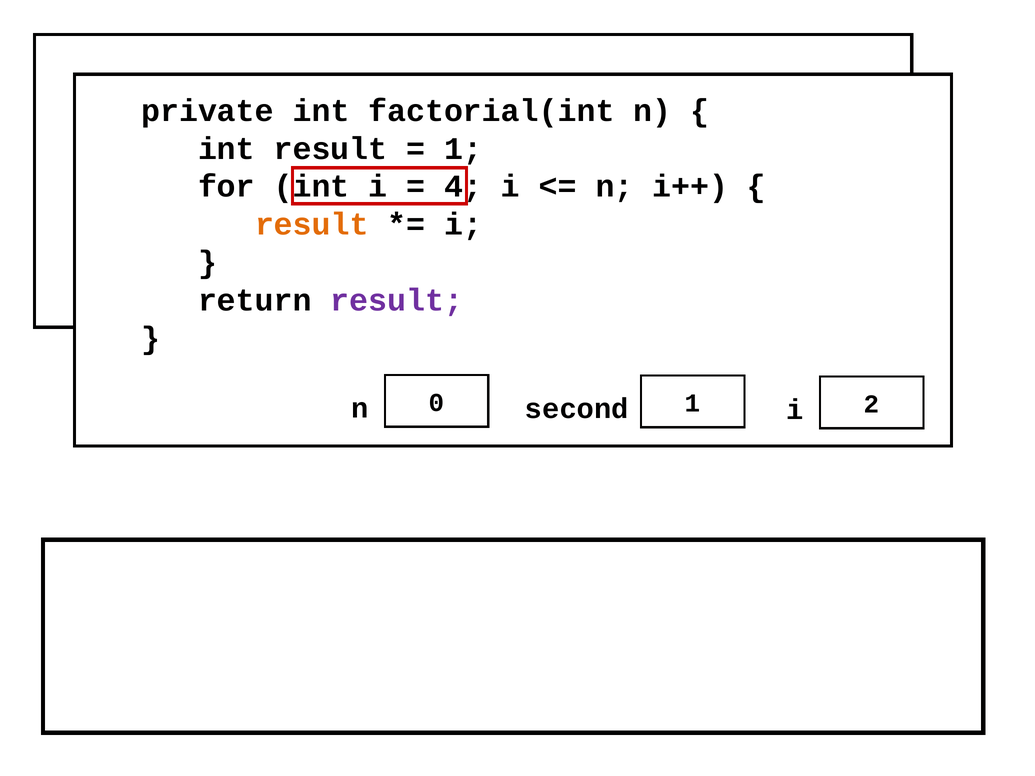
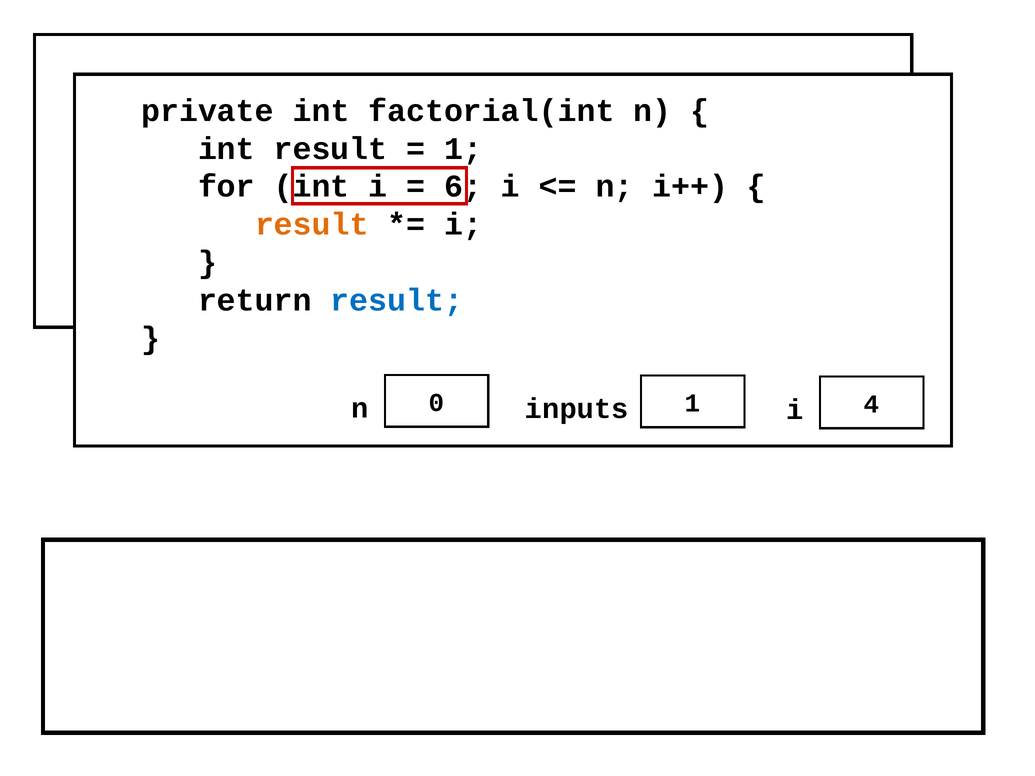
4: 4 -> 6 (463, 187)
result colour: purple -> blue (397, 300)
2: 2 -> 4 (872, 404)
second: second -> inputs (577, 409)
